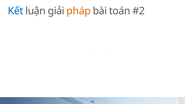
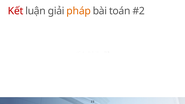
Kết colour: blue -> red (16, 11)
